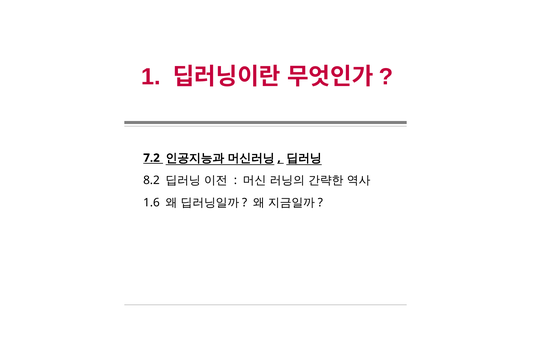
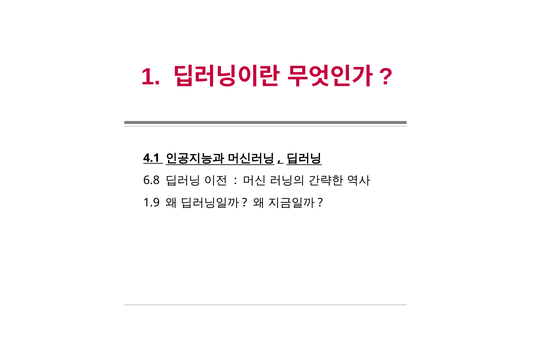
7.2: 7.2 -> 4.1 (152, 158)
8.2: 8.2 -> 6.8 (151, 181)
1.6: 1.6 -> 1.9 (151, 203)
